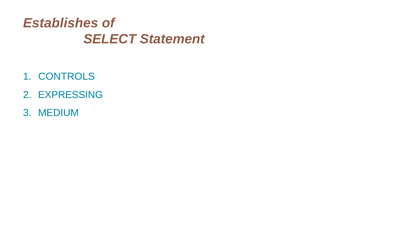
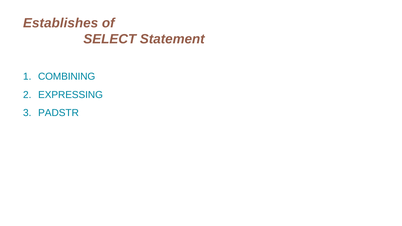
CONTROLS: CONTROLS -> COMBINING (67, 77)
MEDIUM: MEDIUM -> PADSTR (58, 113)
